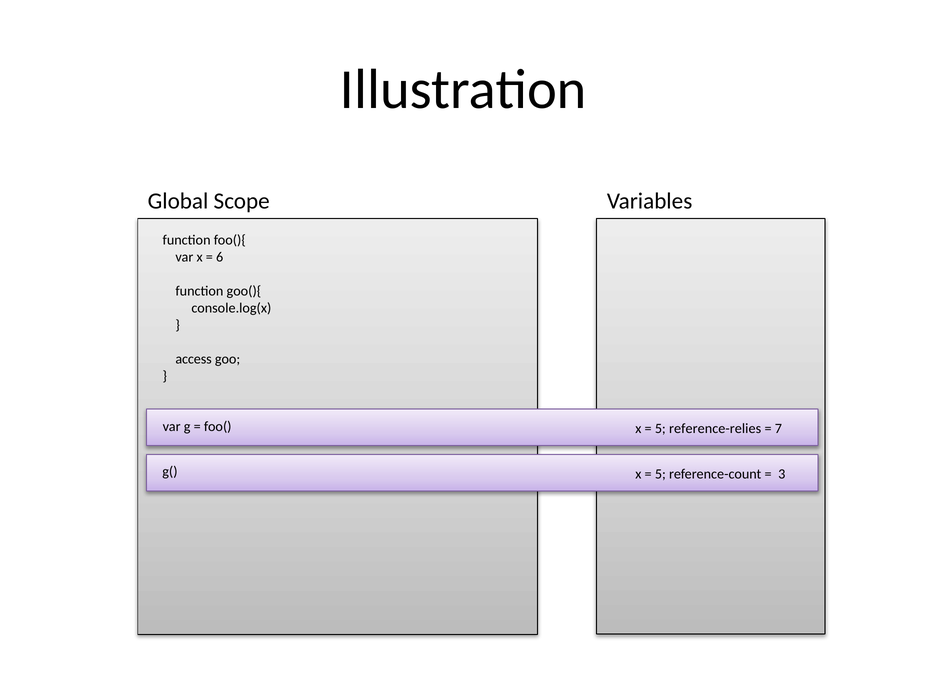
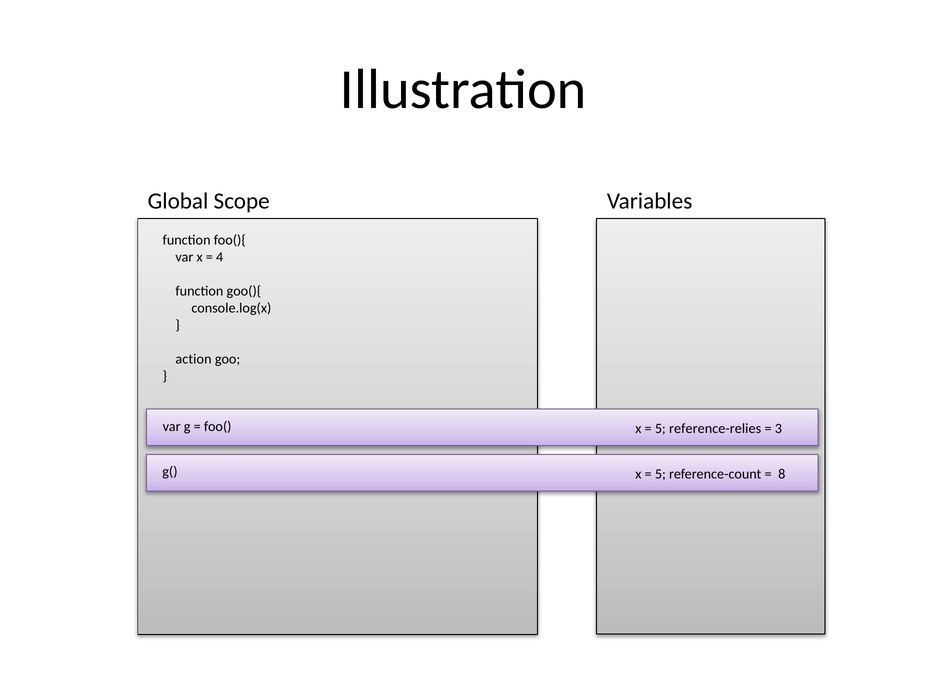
6: 6 -> 4 (220, 257)
access: access -> action (193, 359)
7: 7 -> 3 (778, 429)
3: 3 -> 8 (782, 474)
